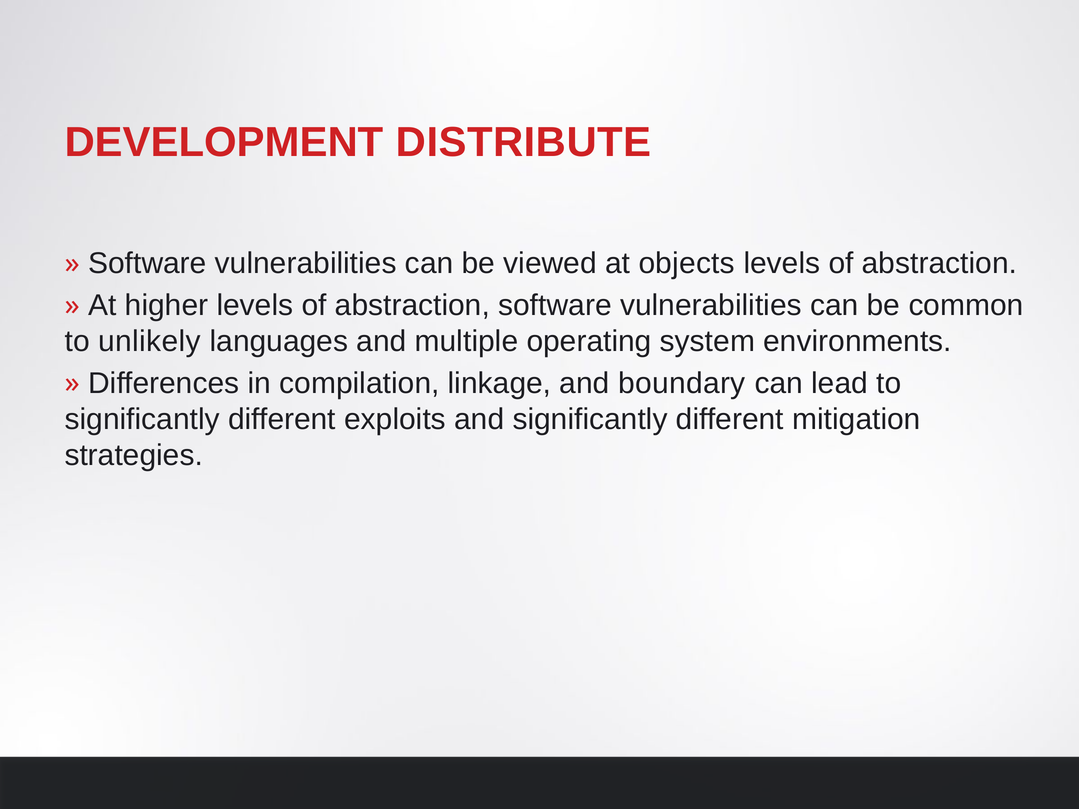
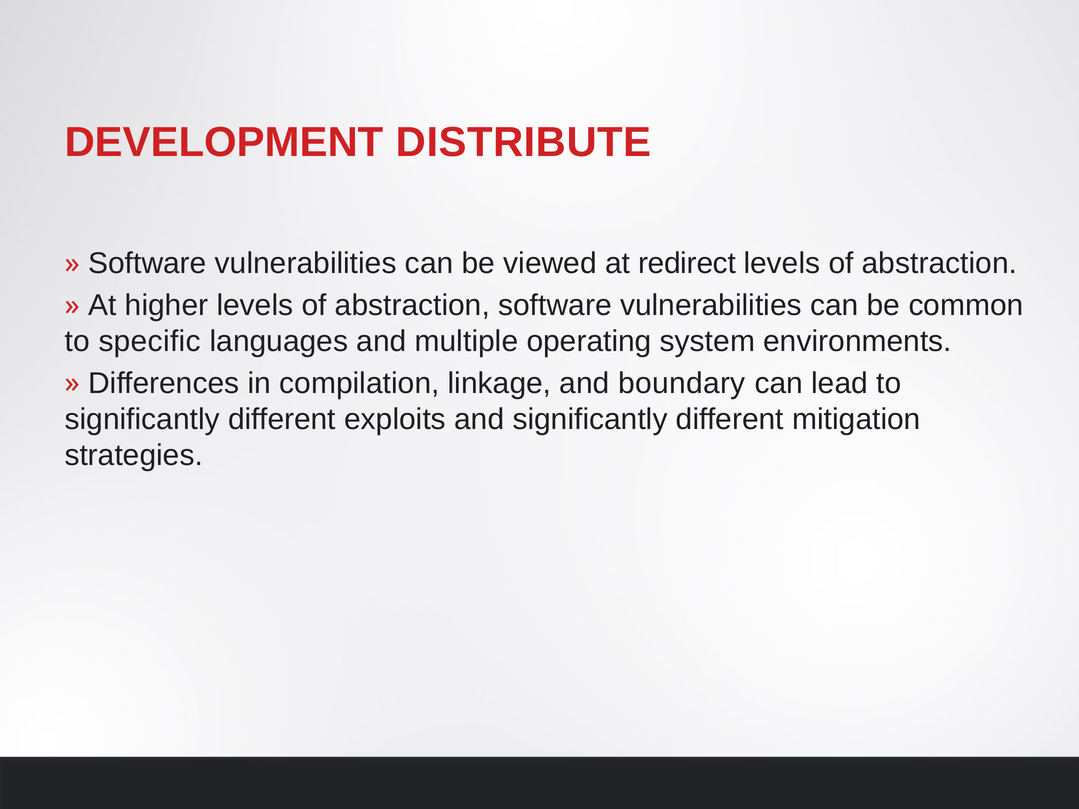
objects: objects -> redirect (687, 264)
unlikely: unlikely -> specific (150, 342)
